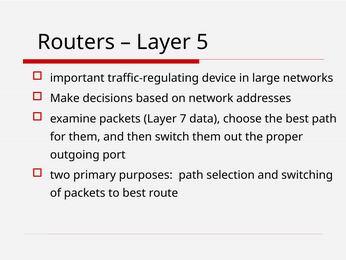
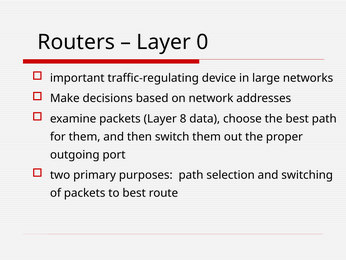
5: 5 -> 0 (202, 42)
7: 7 -> 8 (183, 118)
